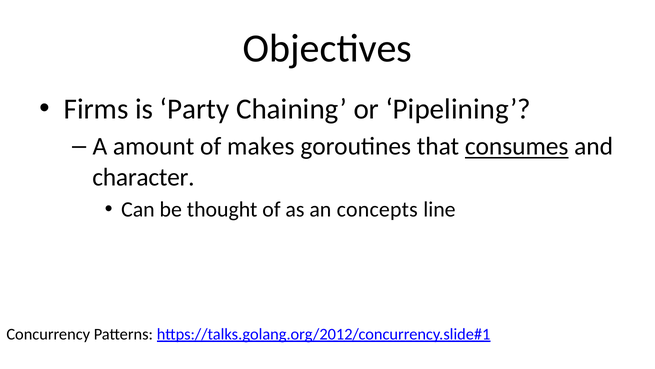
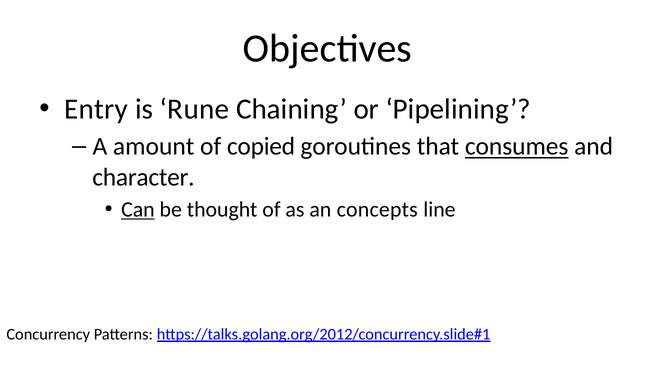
Firms: Firms -> Entry (96, 109)
Party: Party -> Rune (195, 109)
makes: makes -> copied (261, 146)
Can underline: none -> present (138, 209)
